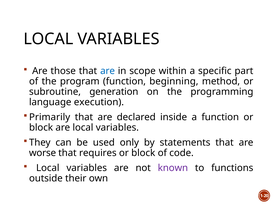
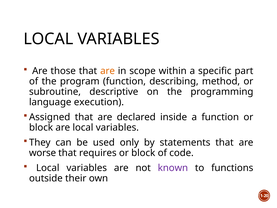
are colour: blue -> orange (108, 71)
beginning: beginning -> describing (174, 81)
generation: generation -> descriptive (114, 92)
Primarily: Primarily -> Assigned (50, 117)
